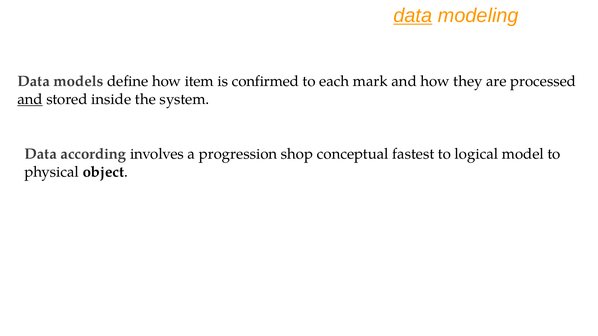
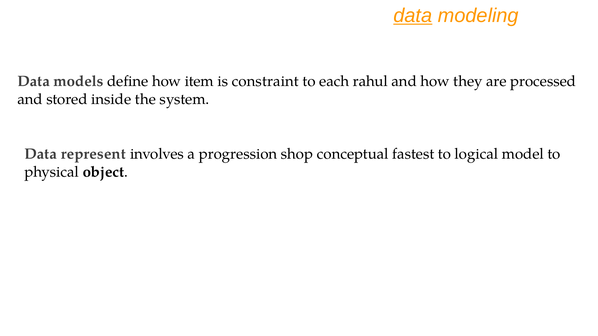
confirmed: confirmed -> constraint (265, 81)
mark: mark -> rahul (370, 81)
and underline: present -> none (30, 99)
according: according -> represent (93, 154)
